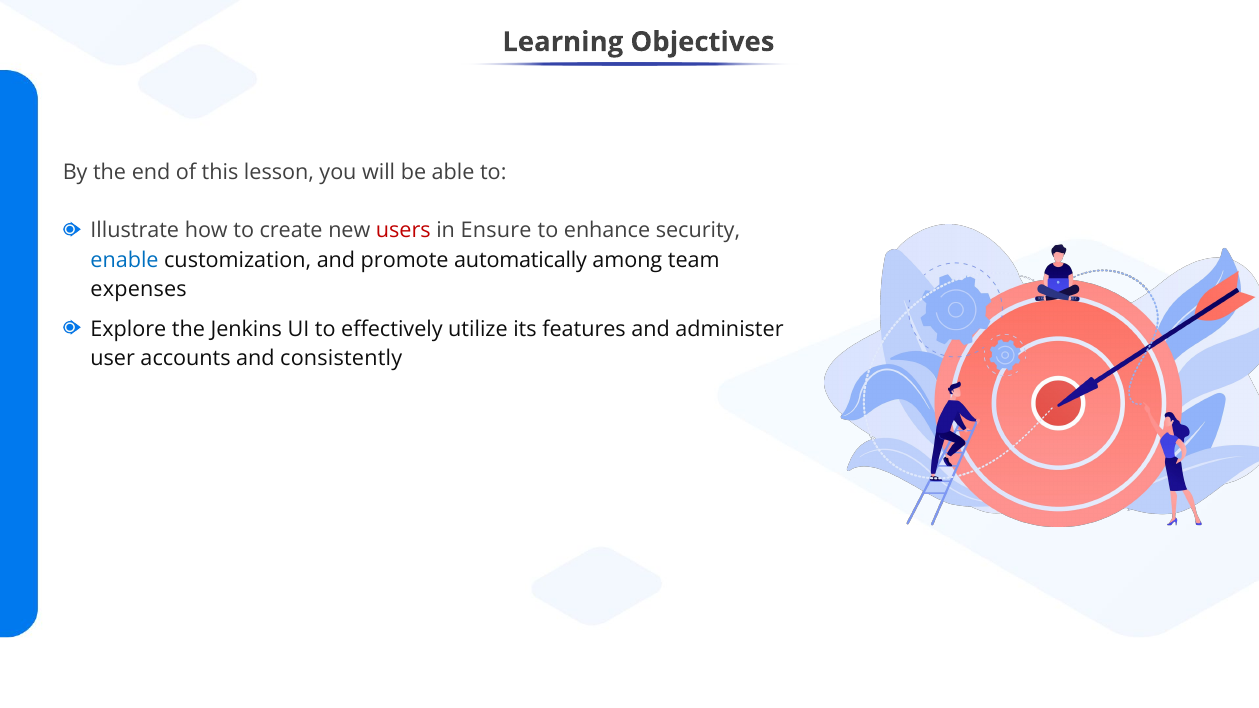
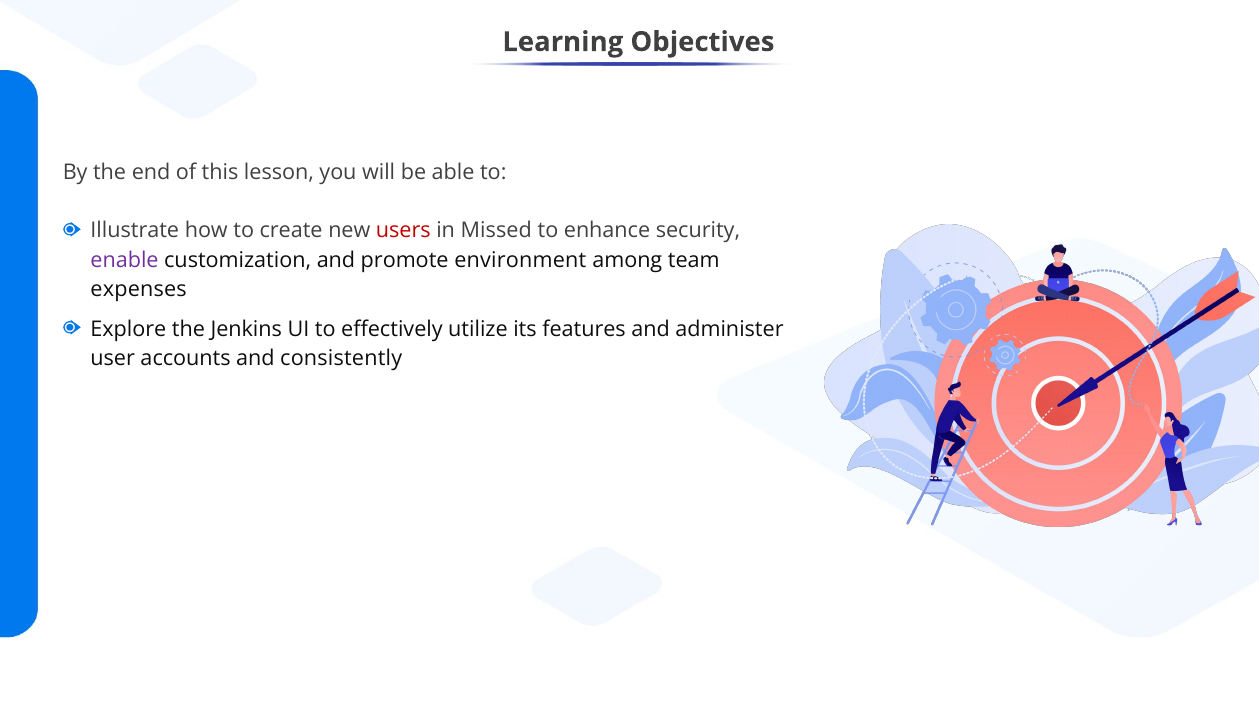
Ensure: Ensure -> Missed (496, 230)
enable colour: blue -> purple (125, 260)
automatically: automatically -> environment (520, 260)
